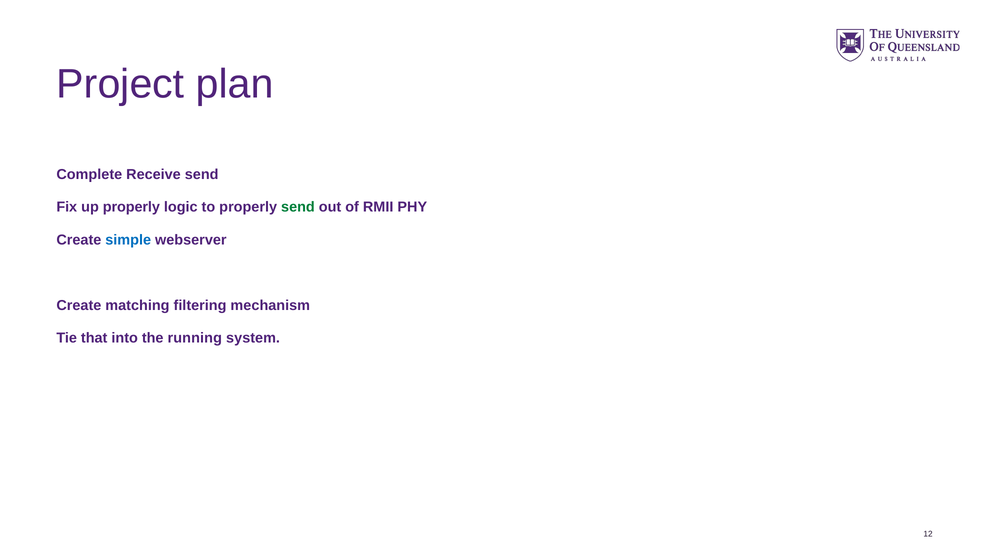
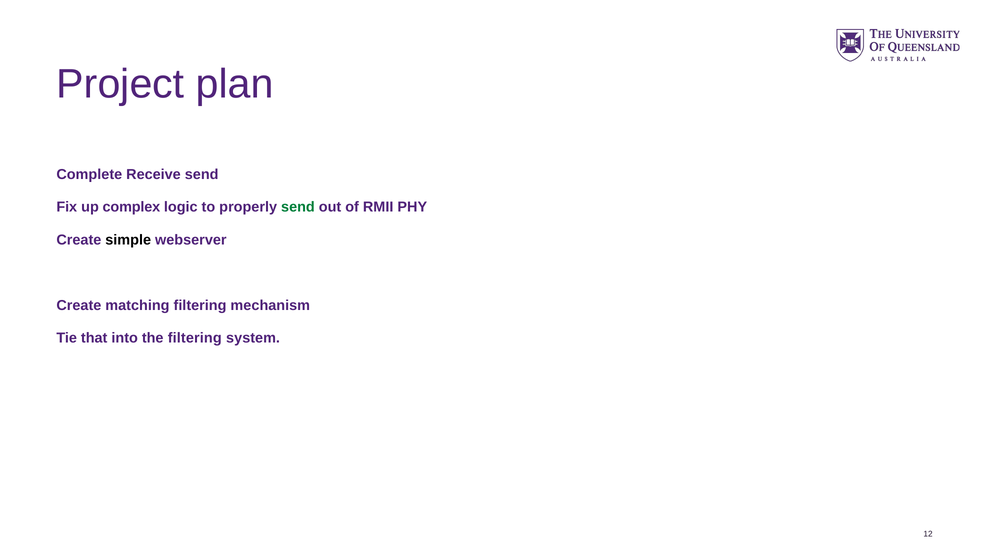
up properly: properly -> complex (131, 207)
simple colour: blue -> black (128, 240)
the running: running -> filtering (195, 338)
